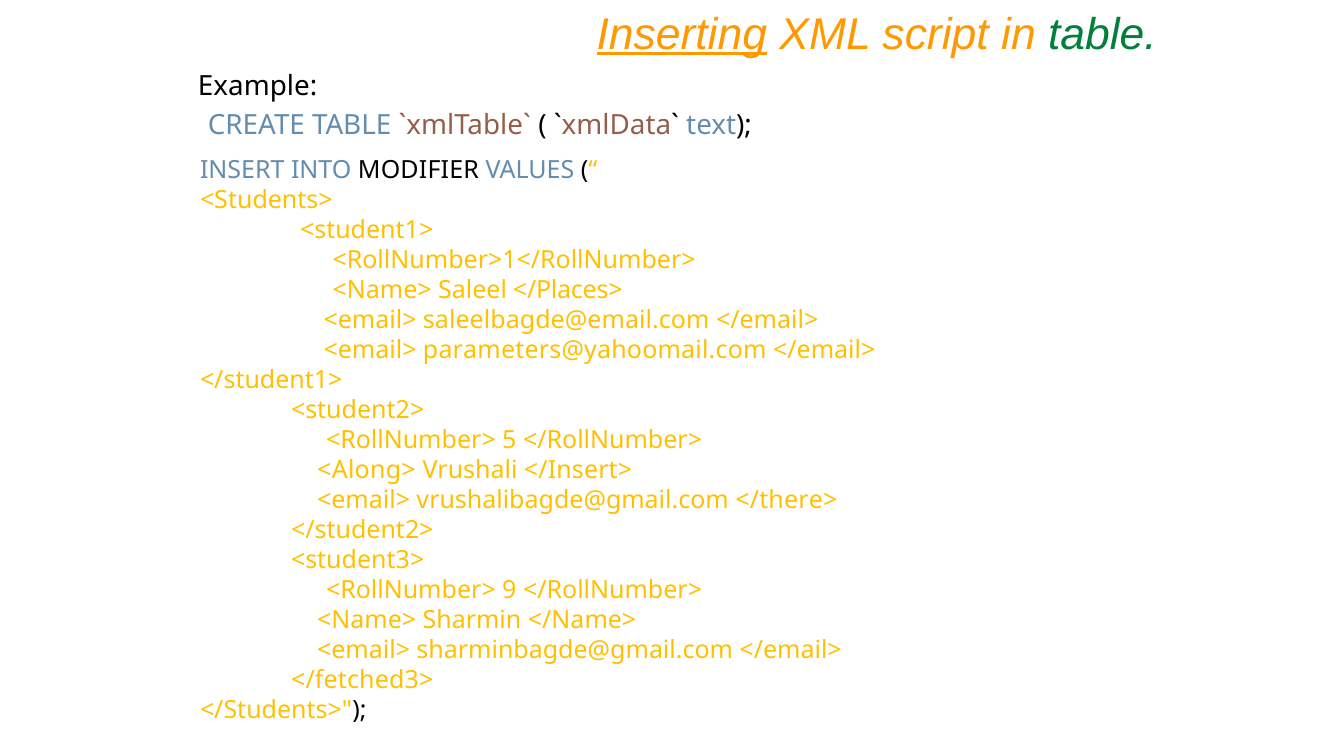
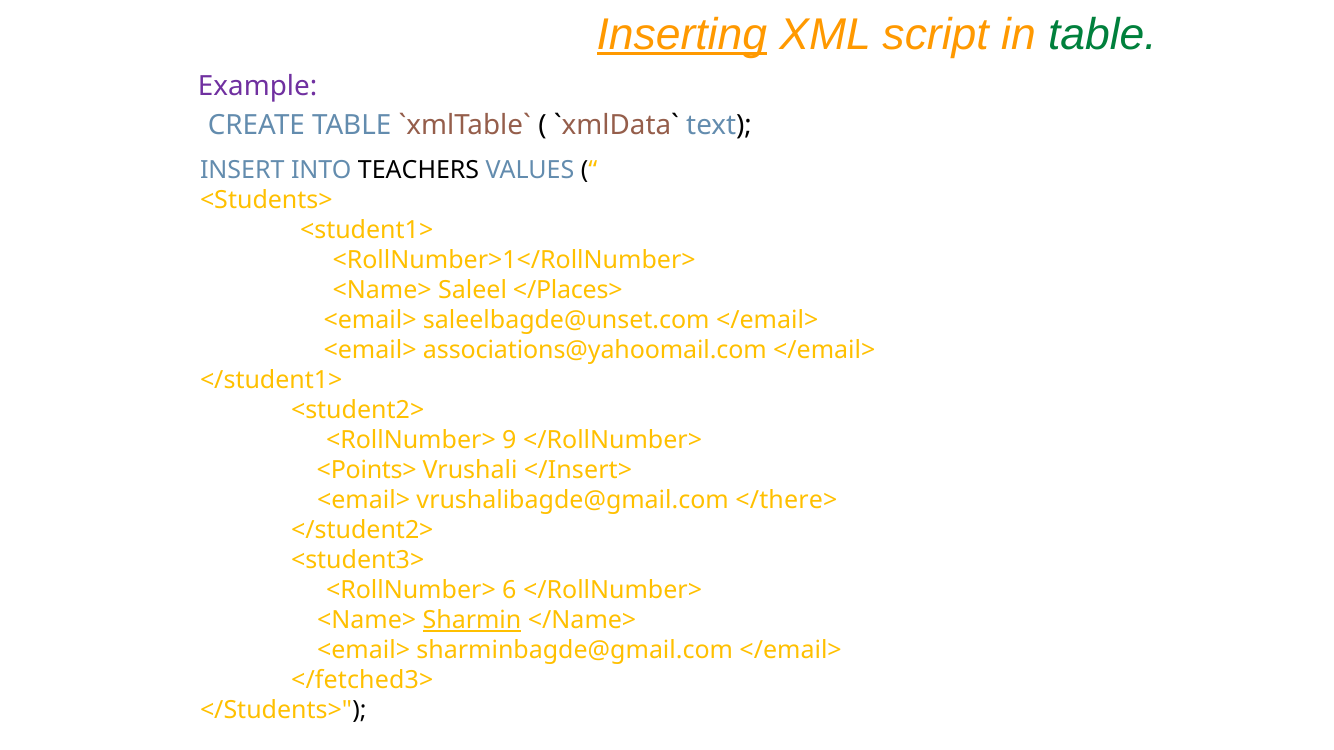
Example colour: black -> purple (258, 86)
MODIFIER: MODIFIER -> TEACHERS (419, 170)
saleelbagde@email.com: saleelbagde@email.com -> saleelbagde@unset.com (566, 320)
parameters@yahoomail.com: parameters@yahoomail.com -> associations@yahoomail.com (595, 350)
5: 5 -> 9 (509, 440)
<Along>: <Along> -> <Points> (367, 470)
9: 9 -> 6 (509, 590)
Sharmin underline: none -> present (472, 620)
